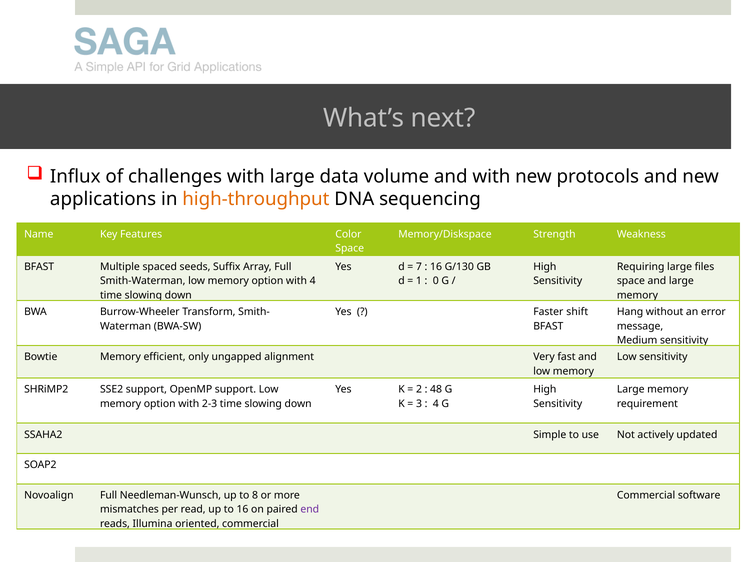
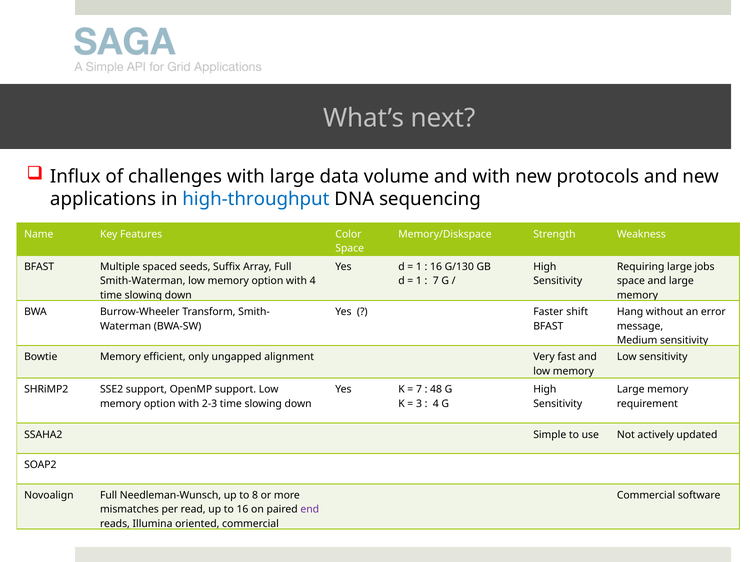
high-throughput colour: orange -> blue (256, 199)
7: 7 -> 1 (419, 267)
files: files -> jobs (704, 267)
0: 0 -> 7 (436, 281)
2: 2 -> 7 (419, 390)
